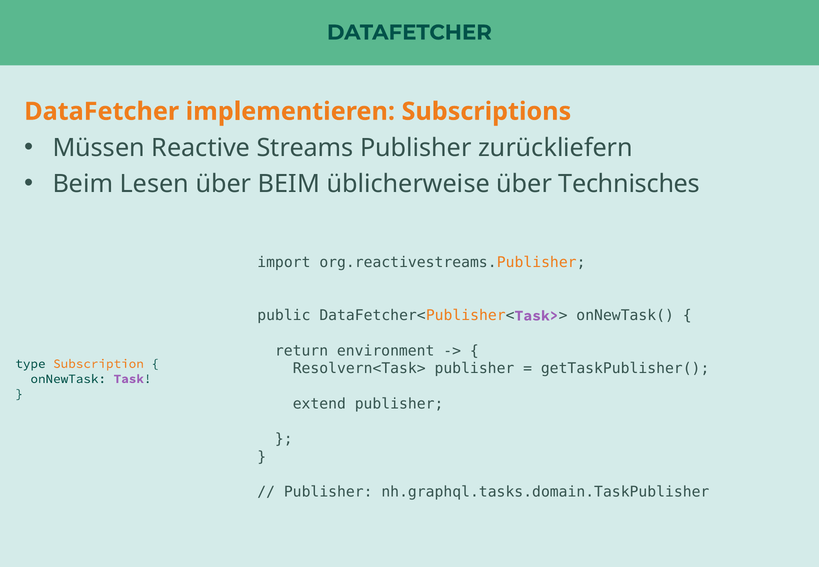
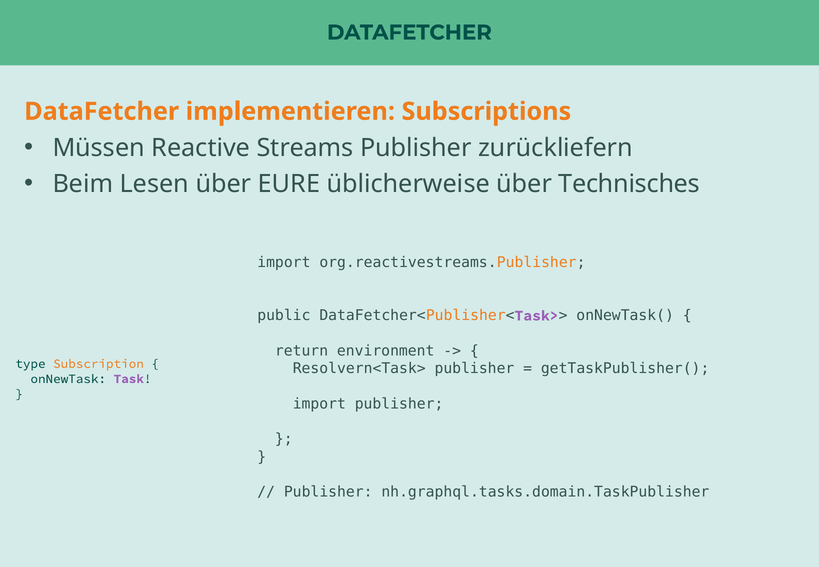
über BEIM: BEIM -> EURE (289, 184)
extend: extend -> import (319, 404)
